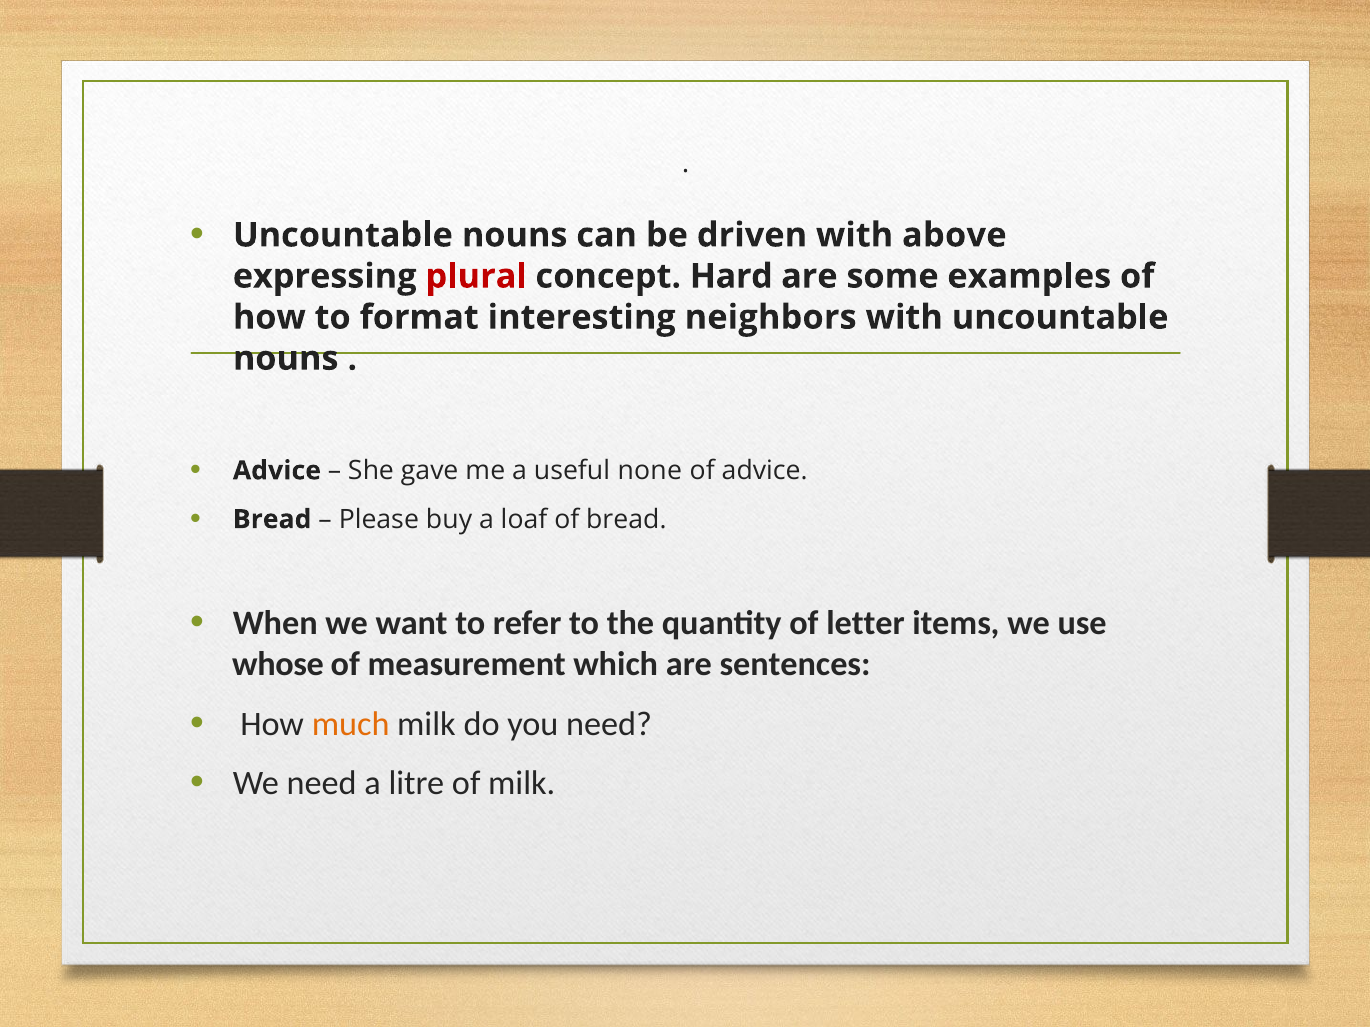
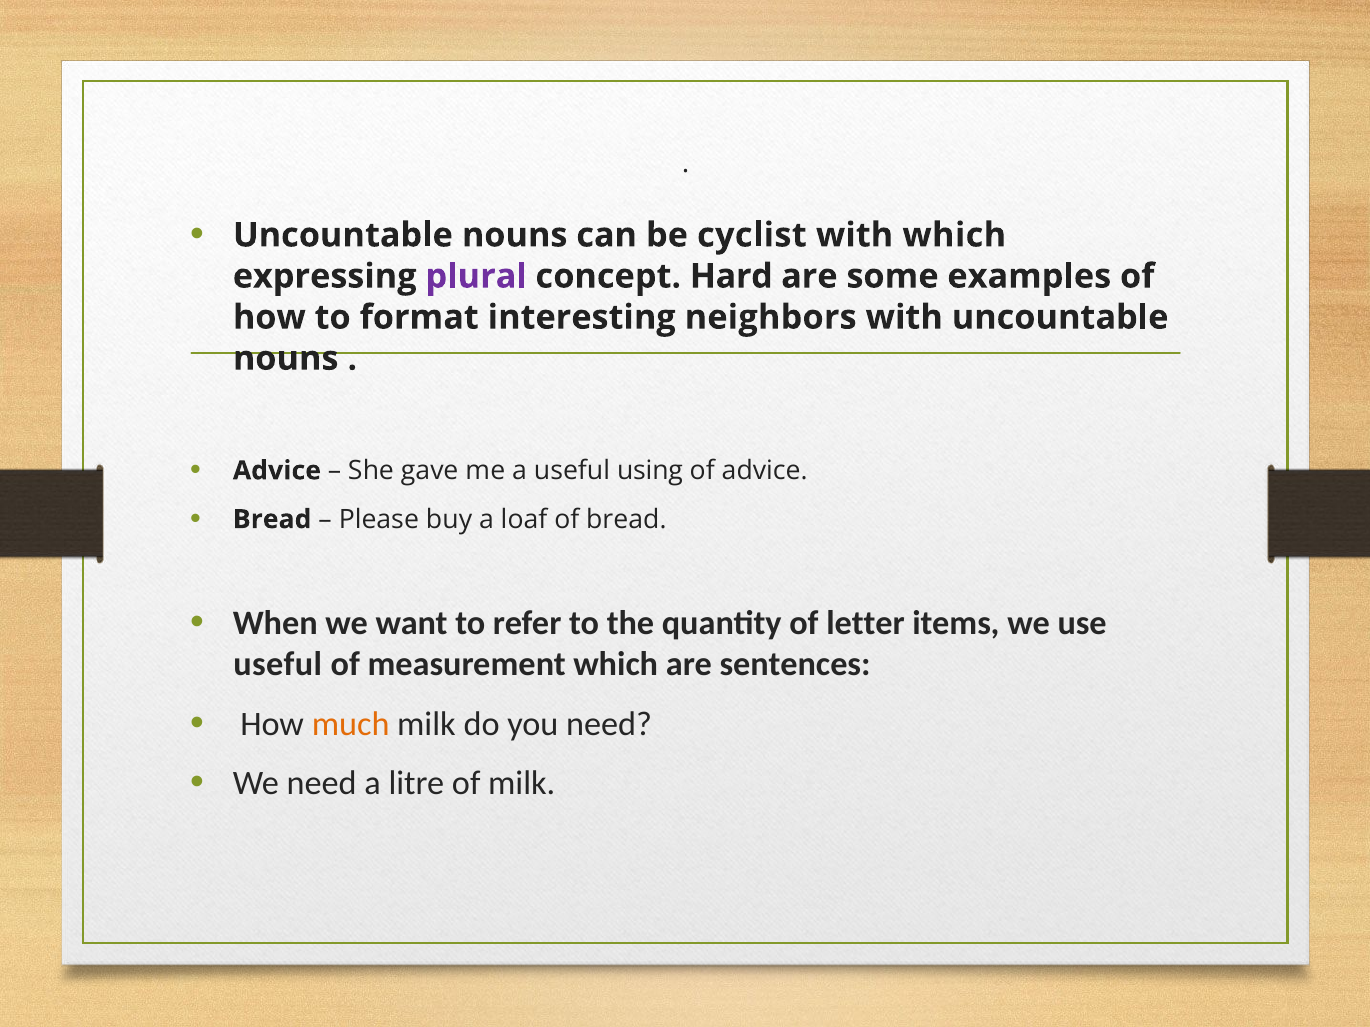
driven: driven -> cyclist (752, 235)
with above: above -> which (954, 235)
plural colour: red -> purple (476, 276)
none: none -> using (650, 471)
whose: whose -> useful (278, 665)
